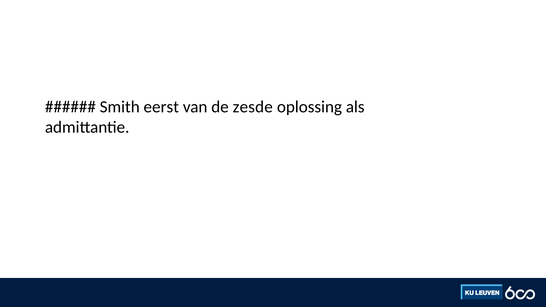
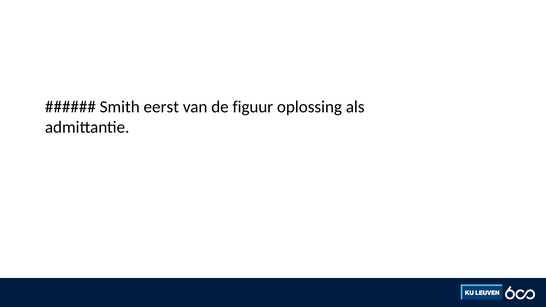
zesde: zesde -> figuur (253, 107)
